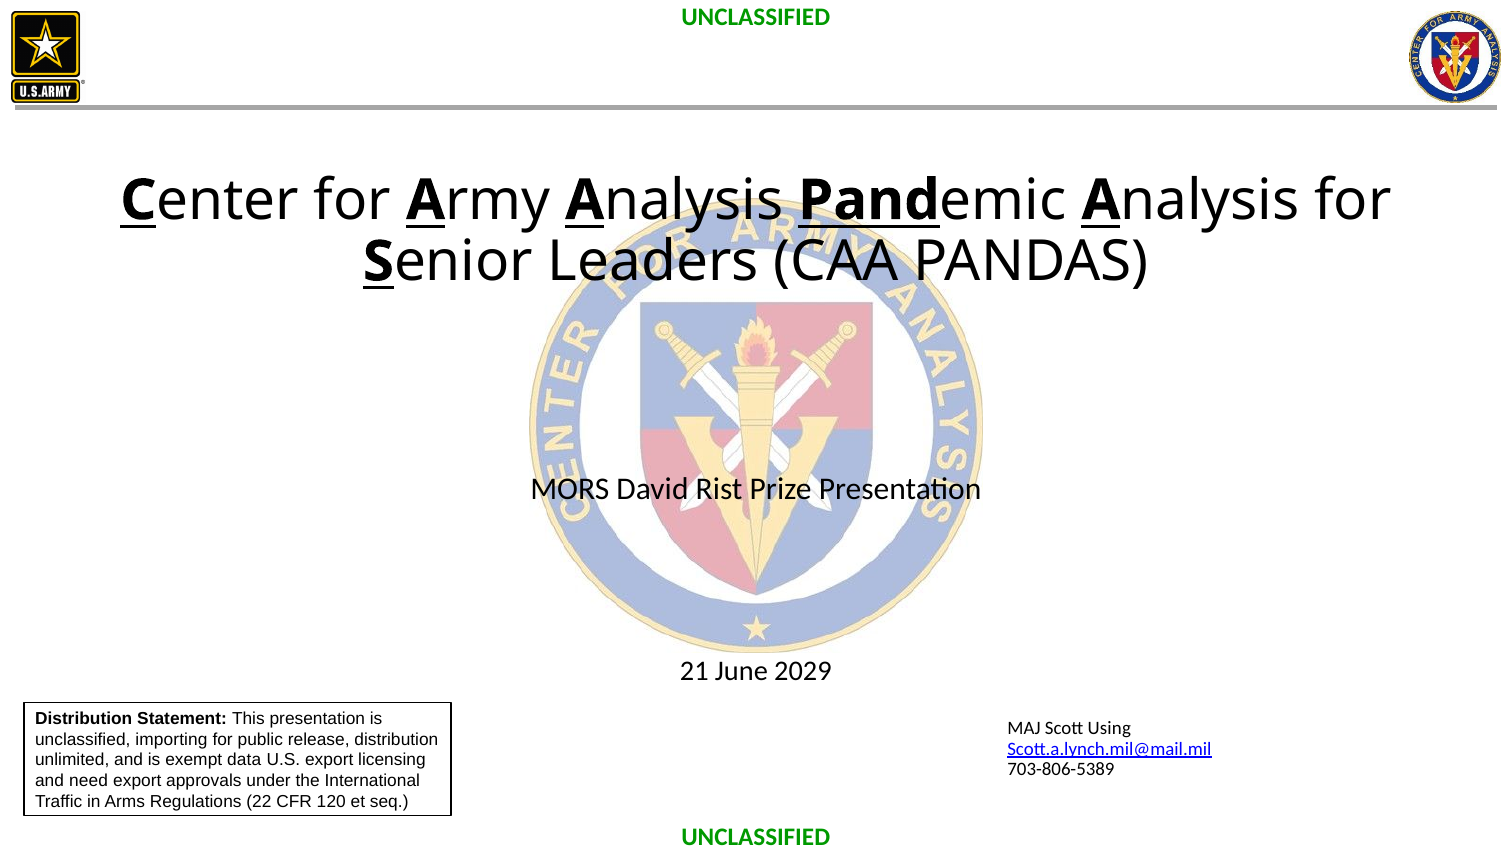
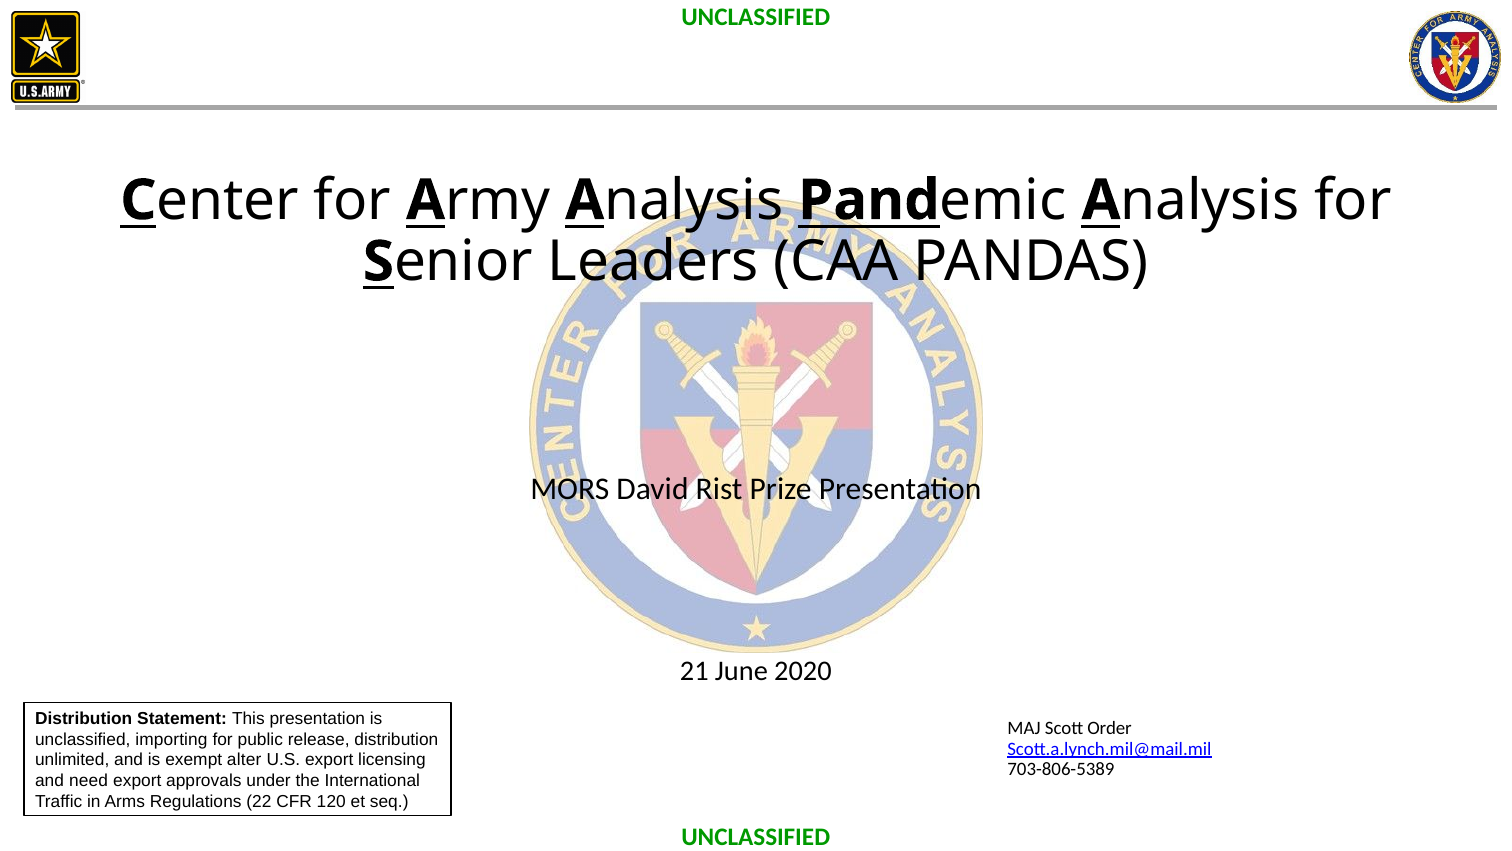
2029: 2029 -> 2020 (803, 671)
Using: Using -> Order (1109, 728)
data: data -> alter (244, 760)
